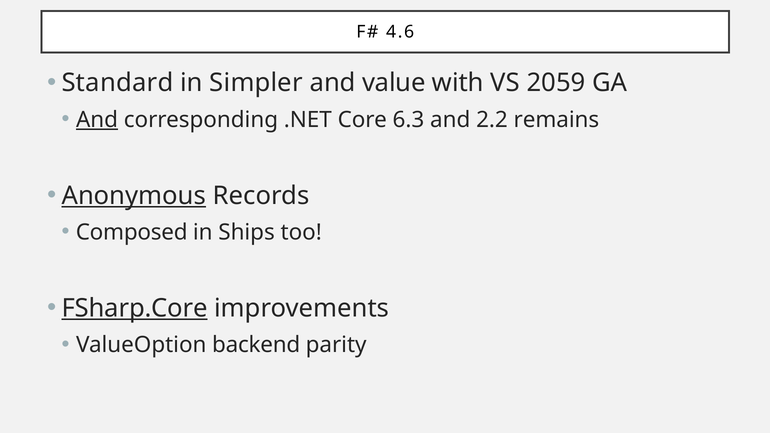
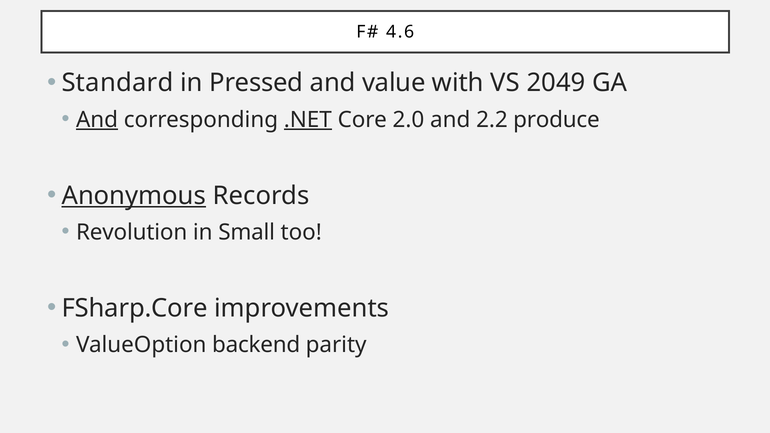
Simpler: Simpler -> Pressed (256, 83)
2059: 2059 -> 2049 (556, 83)
.NET underline: none -> present (308, 120)
6.3: 6.3 -> 2.0 (408, 120)
remains: remains -> produce (556, 120)
Composed: Composed -> Revolution (132, 232)
Ships: Ships -> Small (247, 232)
FSharp.Core underline: present -> none (135, 308)
